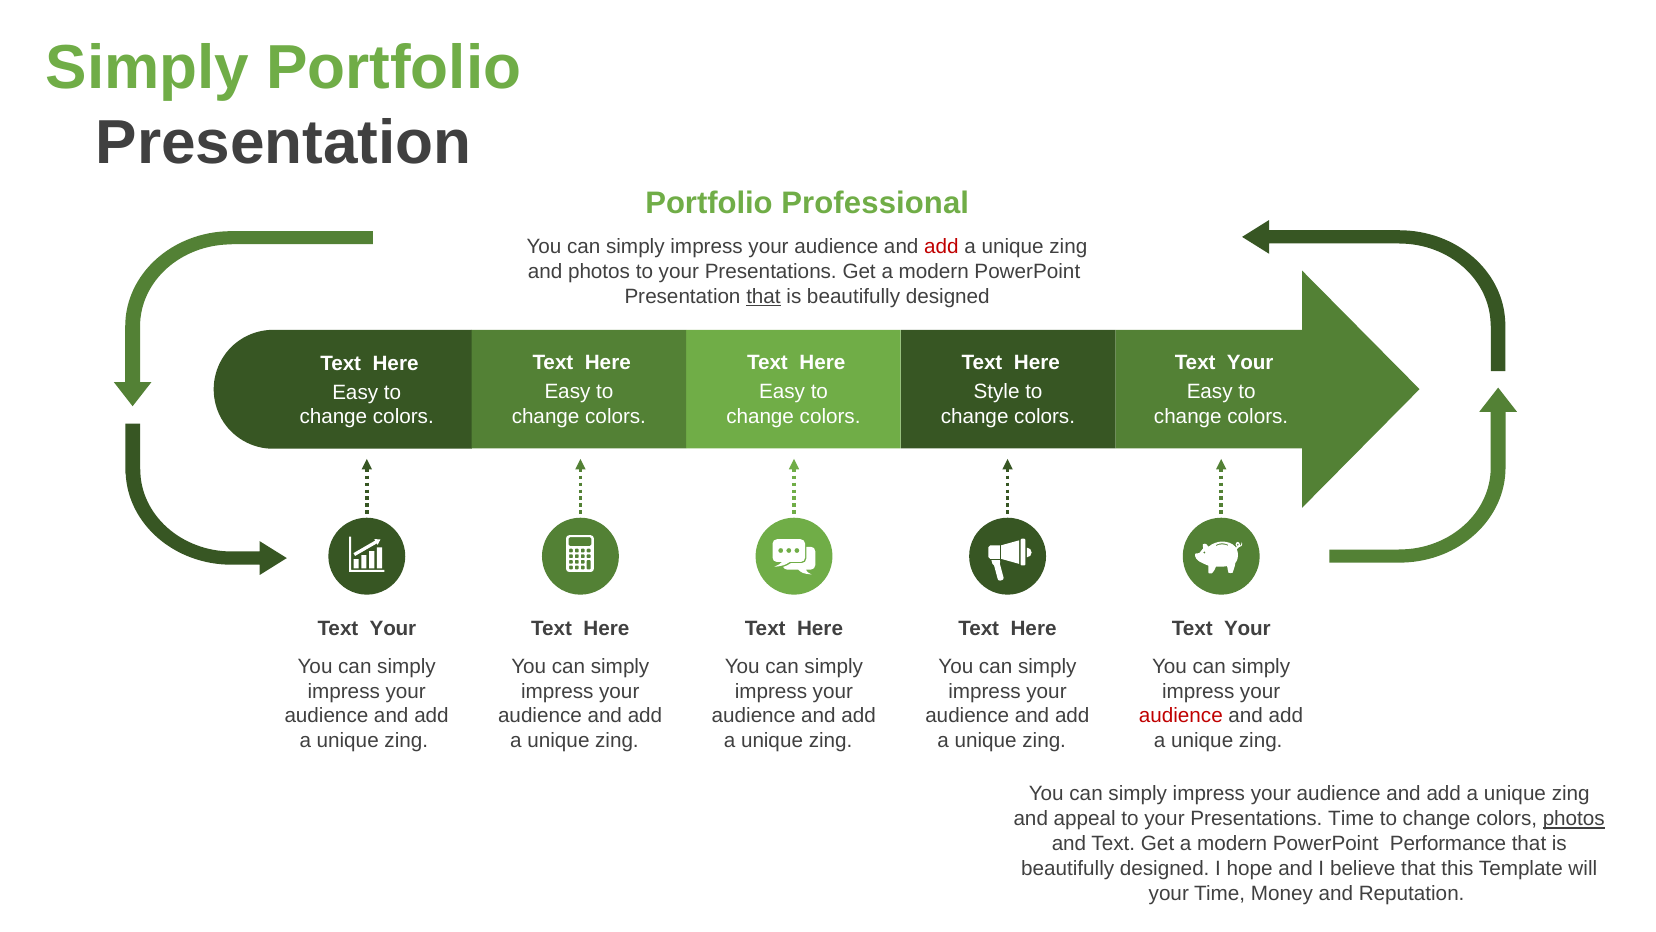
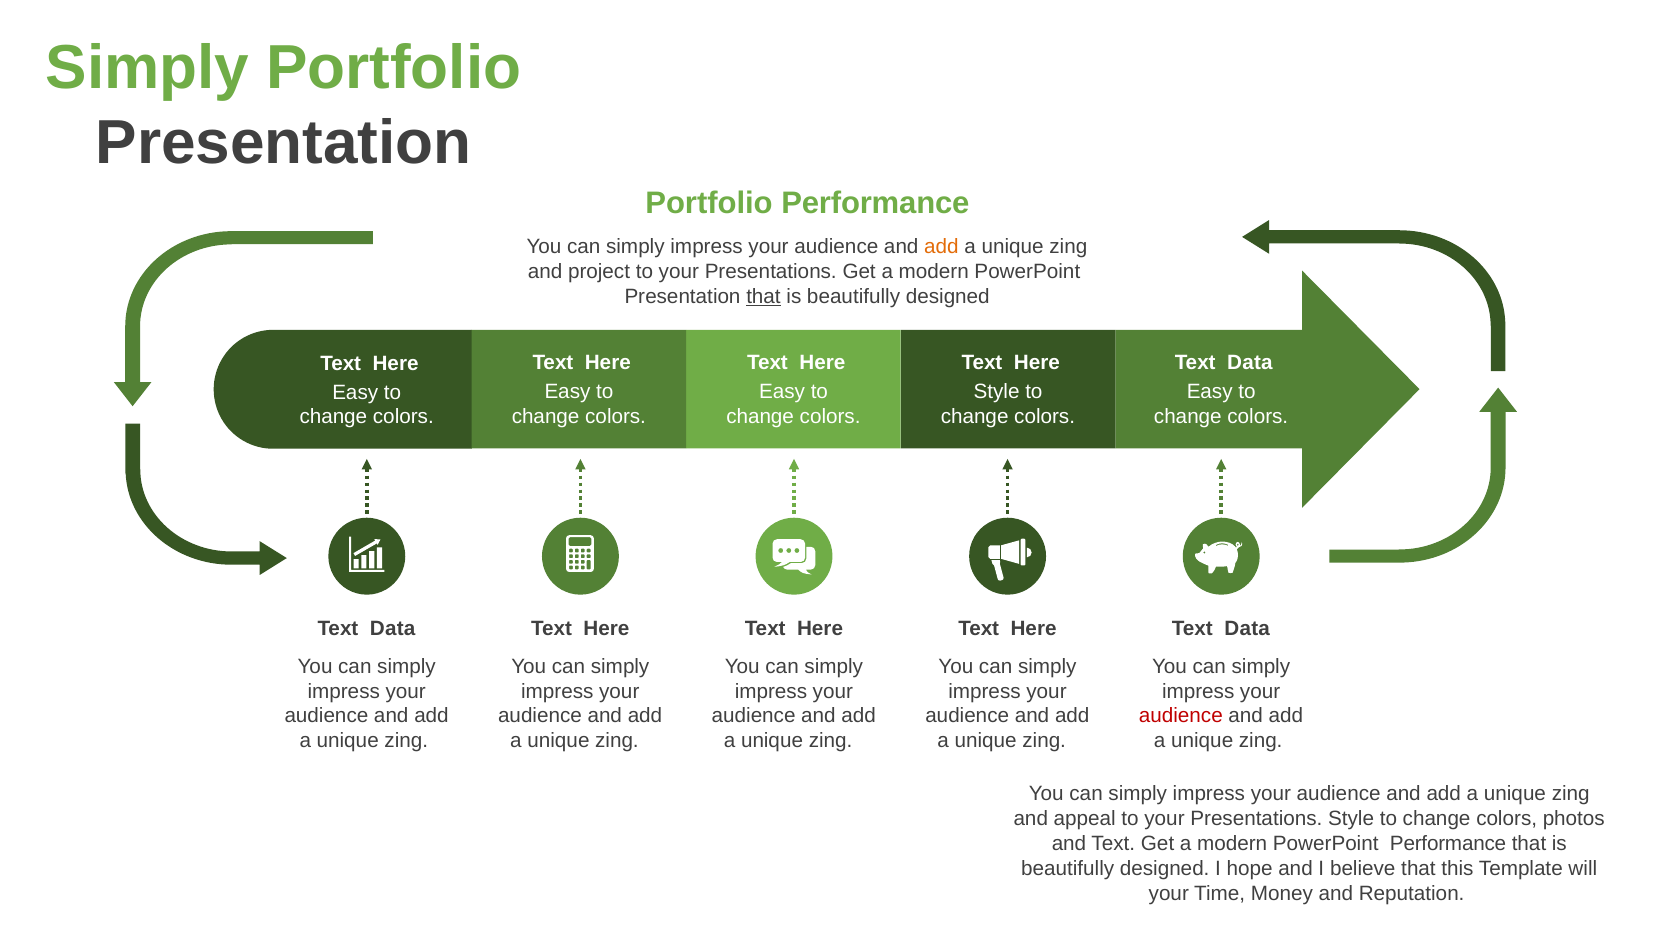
Portfolio Professional: Professional -> Performance (875, 204)
add colour: red -> orange (941, 247)
and photos: photos -> project (599, 271)
Your: Your -> Data (1250, 363)
Your: Your -> Data (393, 629)
Your: Your -> Data (1247, 629)
Presentations Time: Time -> Style (1351, 819)
photos underline: present -> none (1574, 819)
